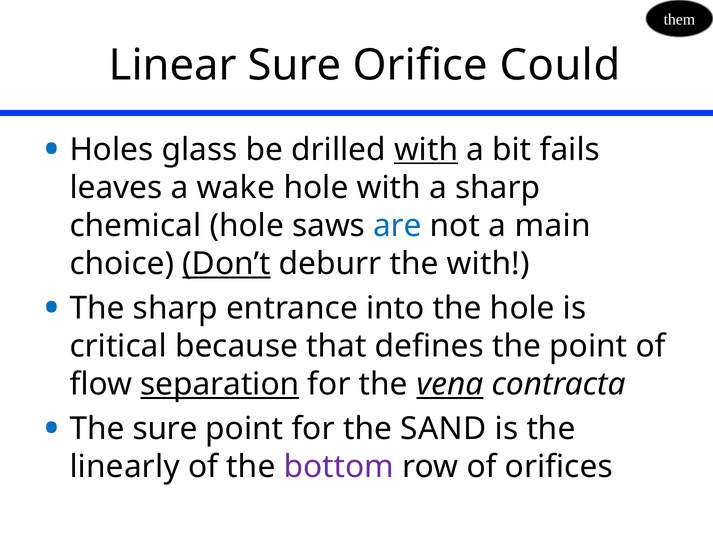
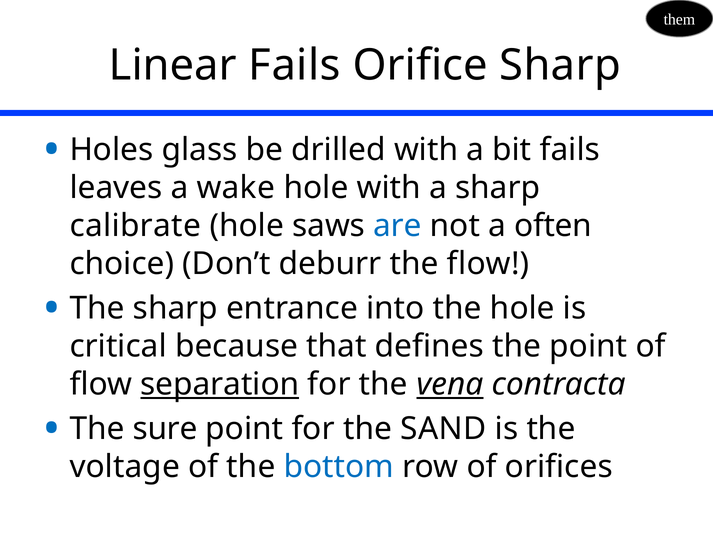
Linear Sure: Sure -> Fails (295, 65)
Orifice Could: Could -> Sharp (560, 65)
with underline: present -> none (426, 150)
chemical: chemical -> calibrate (135, 226)
main: main -> often (553, 226)
Don’t underline: present -> none (227, 264)
the with: with -> flow (488, 264)
linearly: linearly -> voltage (125, 467)
bottom colour: purple -> blue (339, 467)
